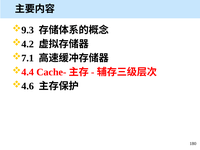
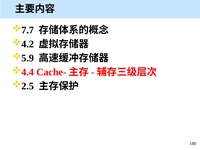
9.3: 9.3 -> 7.7 (28, 30)
7.1: 7.1 -> 5.9 (28, 58)
4.6: 4.6 -> 2.5 (28, 86)
